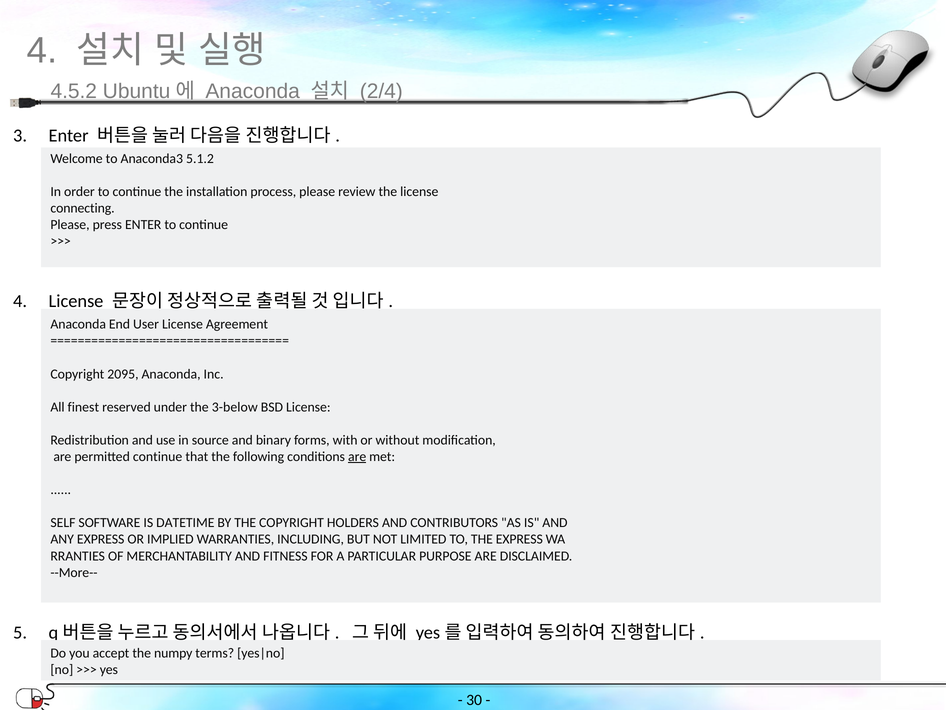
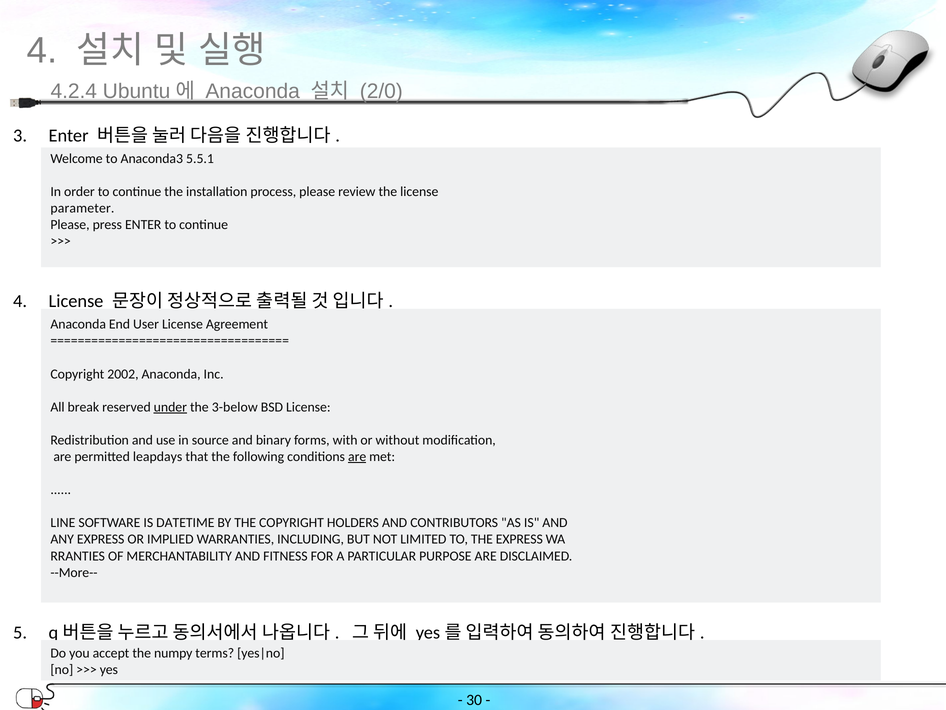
4.5.2: 4.5.2 -> 4.2.4 (74, 91)
2/4: 2/4 -> 2/0 (381, 91)
5.1.2: 5.1.2 -> 5.5.1 (200, 159)
connecting: connecting -> parameter (82, 208)
2095: 2095 -> 2002 (123, 374)
finest: finest -> break (83, 407)
under underline: none -> present (170, 407)
permitted continue: continue -> leapdays (158, 456)
SELF: SELF -> LINE (63, 523)
